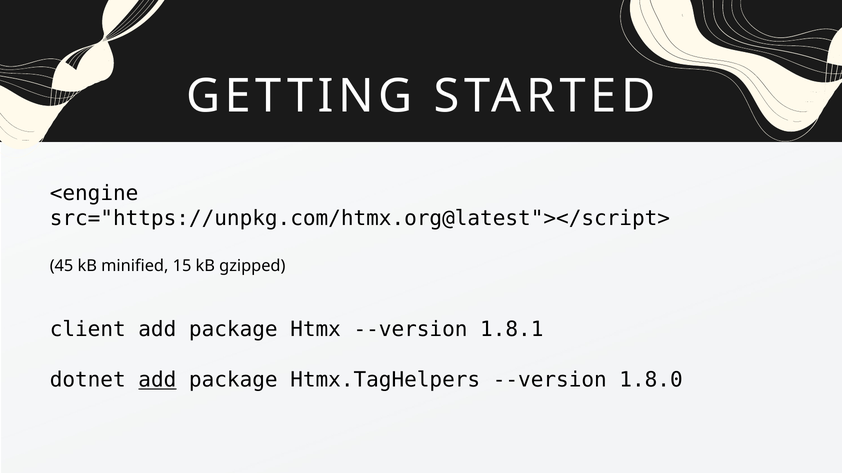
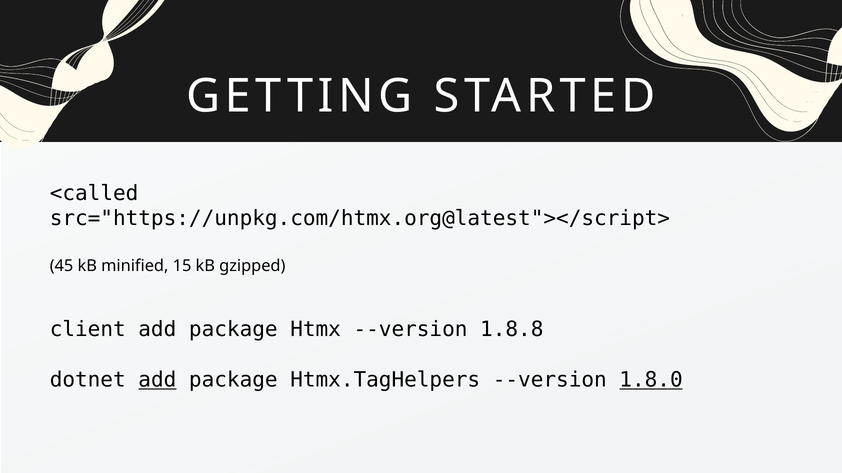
<engine: <engine -> <called (94, 193)
1.8.1: 1.8.1 -> 1.8.8 (512, 330)
1.8.0 underline: none -> present (651, 380)
